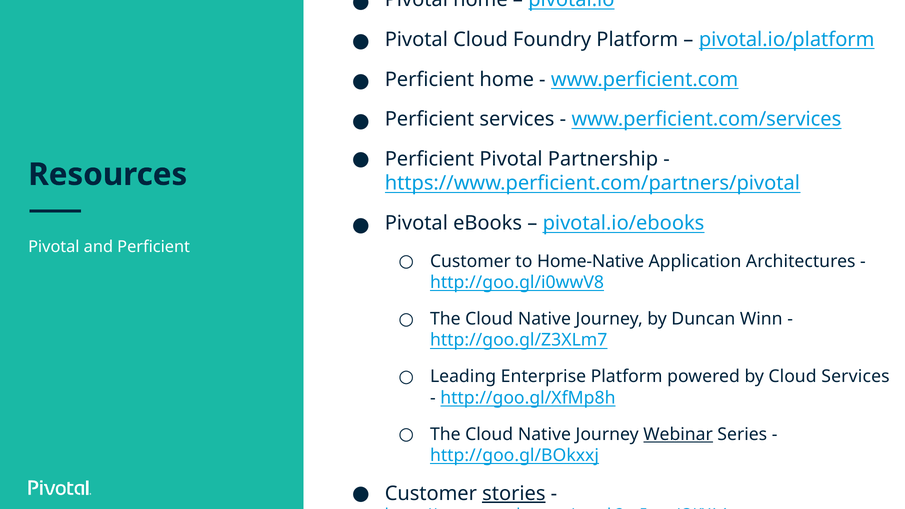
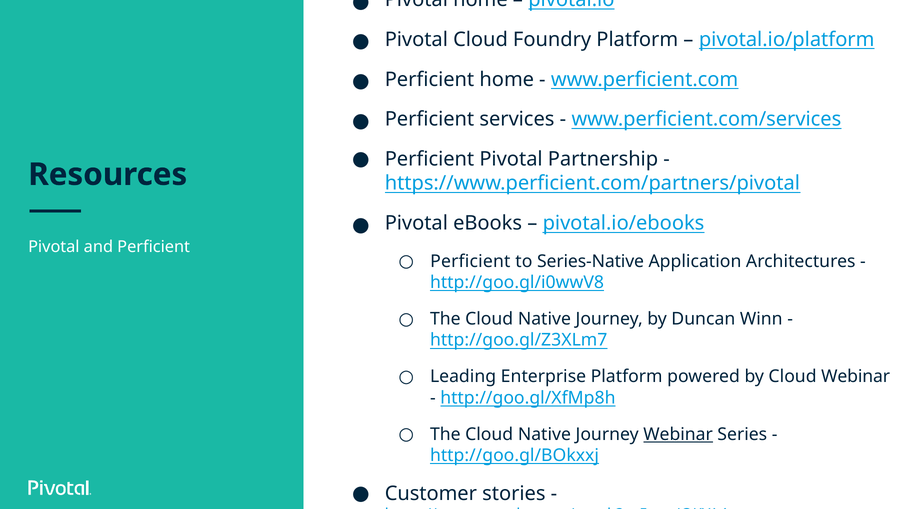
Customer: Customer -> Perficient (470, 261)
Home-Native: Home-Native -> Series-Native (591, 261)
Cloud Services: Services -> Webinar (856, 377)
stories underline: present -> none (514, 494)
